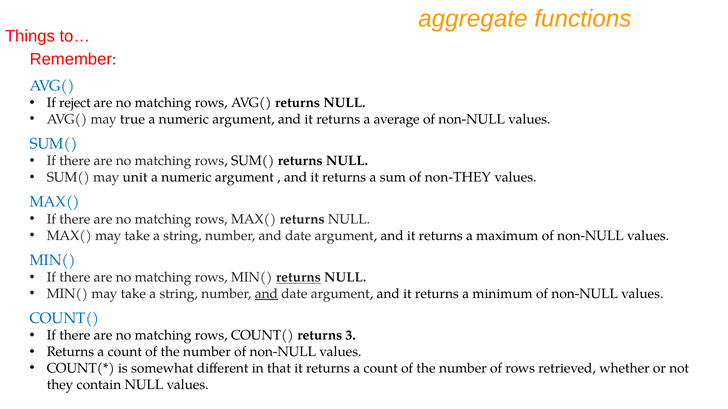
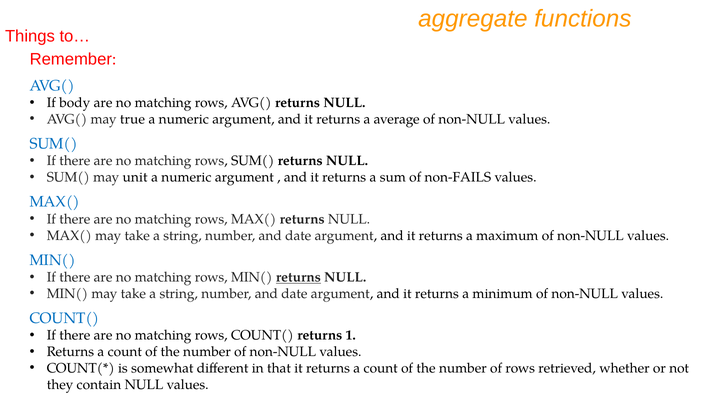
reject: reject -> body (75, 103)
non-THEY: non-THEY -> non-FAILS (458, 178)
and underline: present -> none (266, 294)
3: 3 -> 1 (351, 336)
